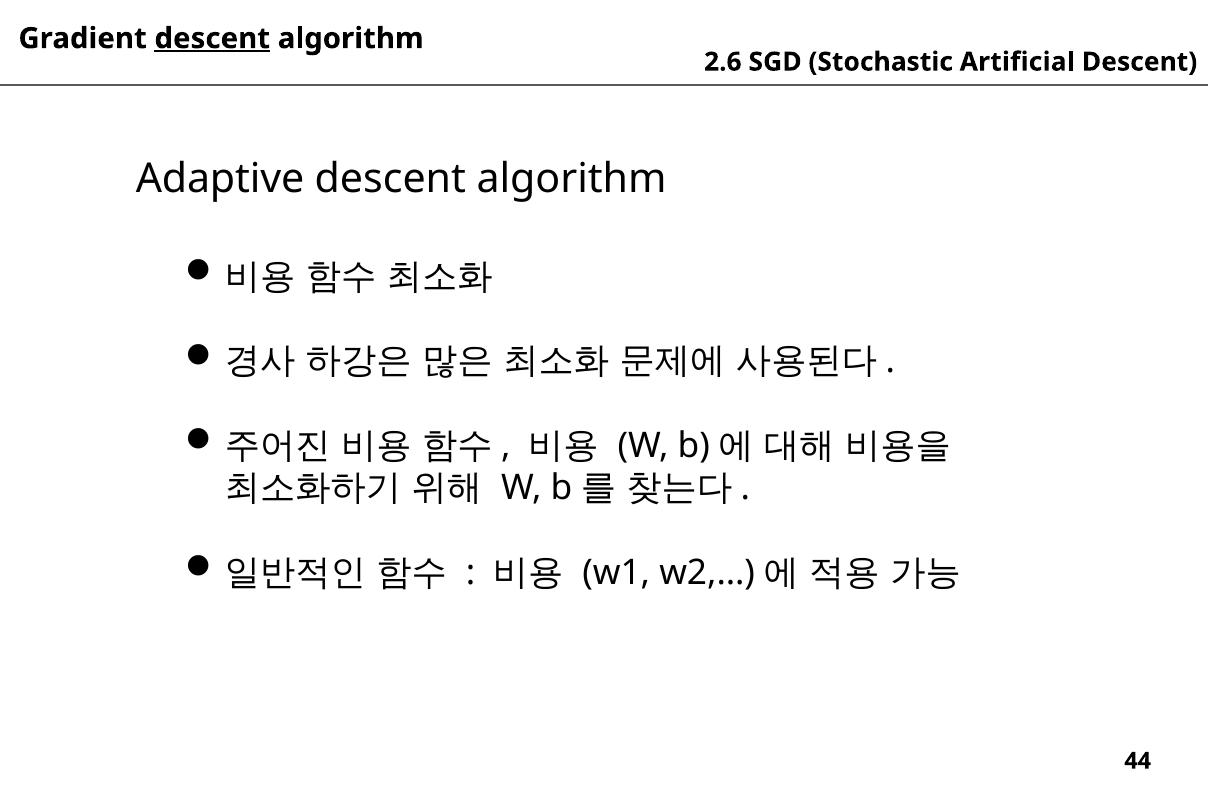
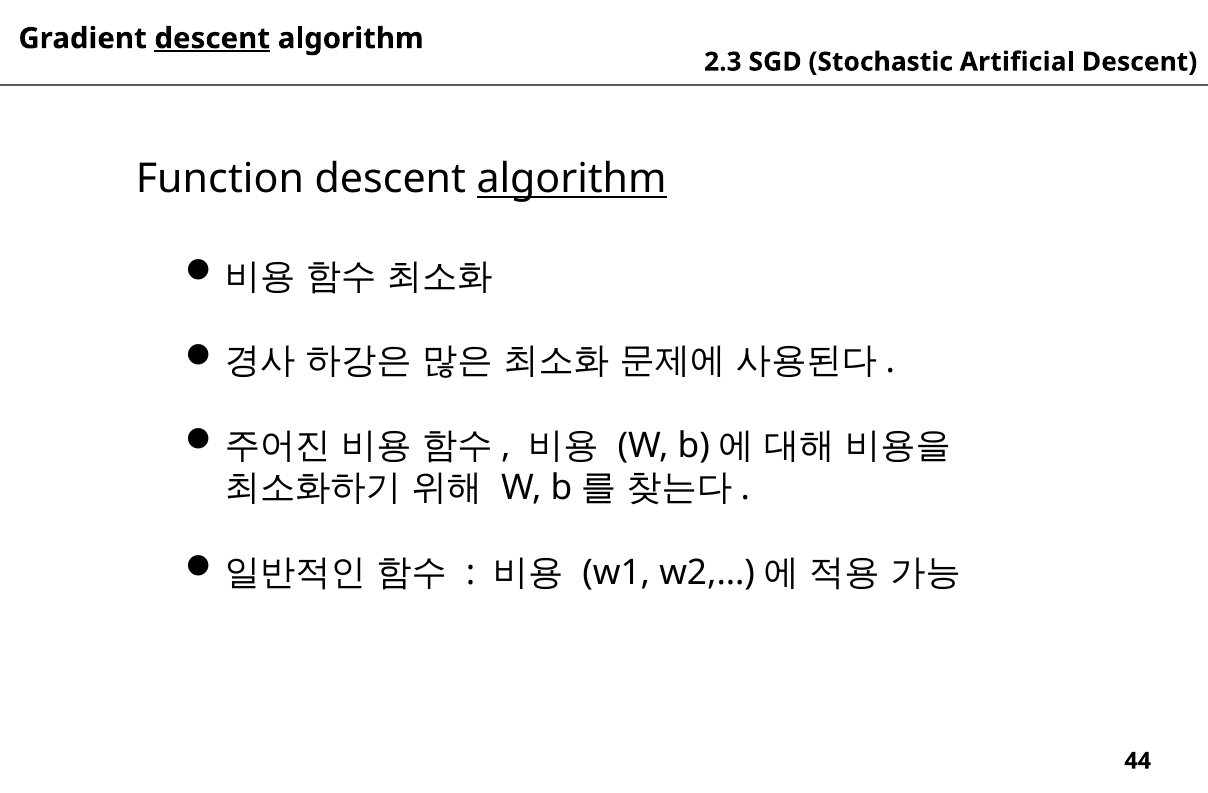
2.6: 2.6 -> 2.3 (723, 62)
Adaptive: Adaptive -> Function (220, 179)
algorithm underline: none -> present (572, 179)
